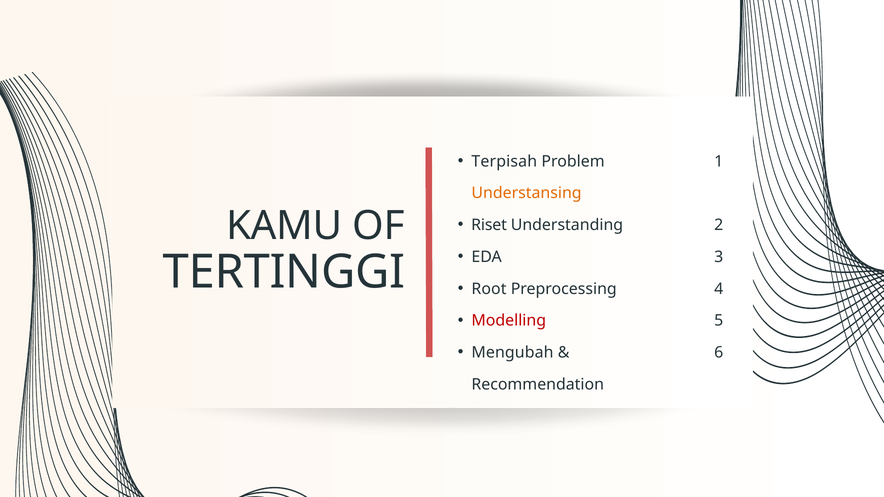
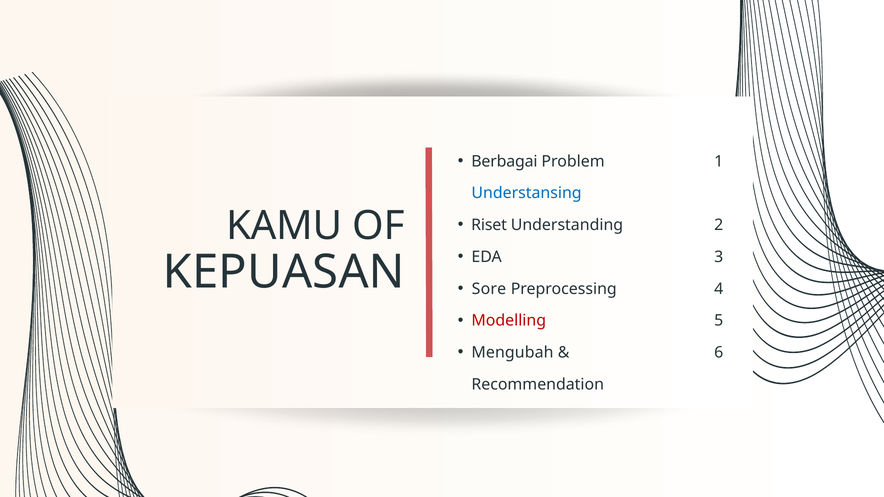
Terpisah: Terpisah -> Berbagai (504, 161)
Understansing colour: orange -> blue (527, 193)
TERTINGGI: TERTINGGI -> KEPUASAN (284, 272)
Root: Root -> Sore (489, 289)
